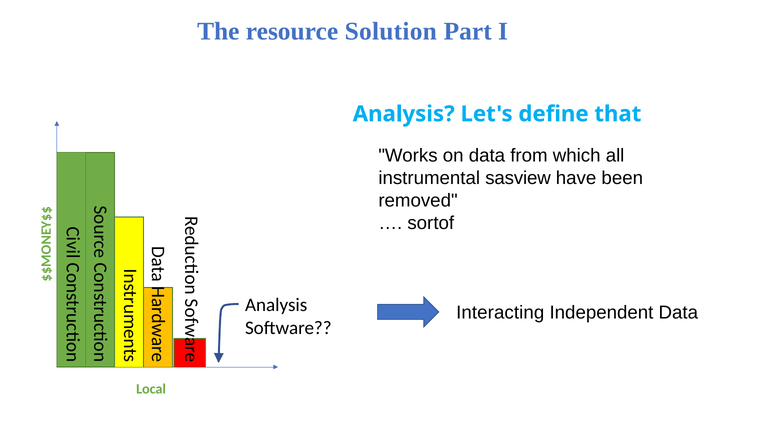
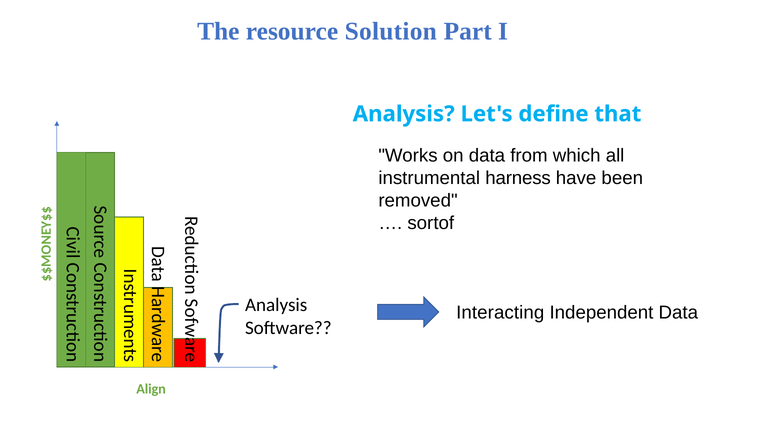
sasview: sasview -> harness (518, 178)
Local: Local -> Align (151, 389)
